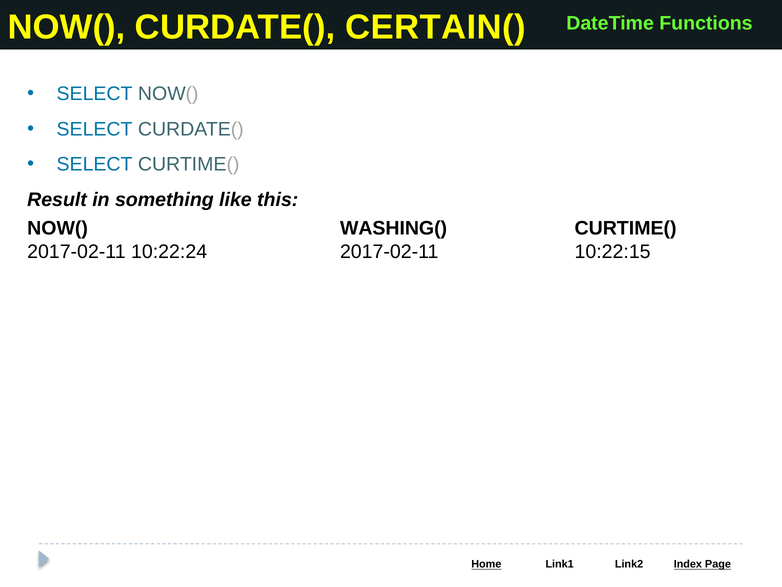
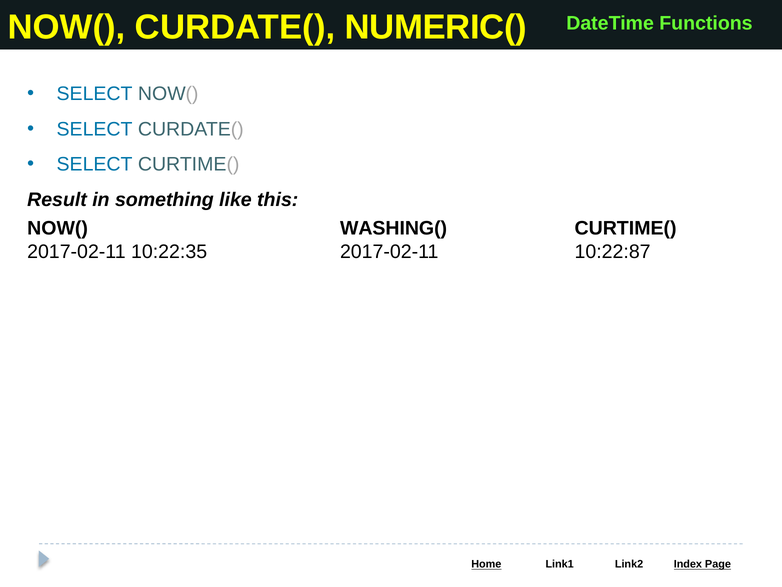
CERTAIN(: CERTAIN( -> NUMERIC( (436, 27)
10:22:24: 10:22:24 -> 10:22:35 (169, 252)
10:22:15: 10:22:15 -> 10:22:87 (613, 252)
